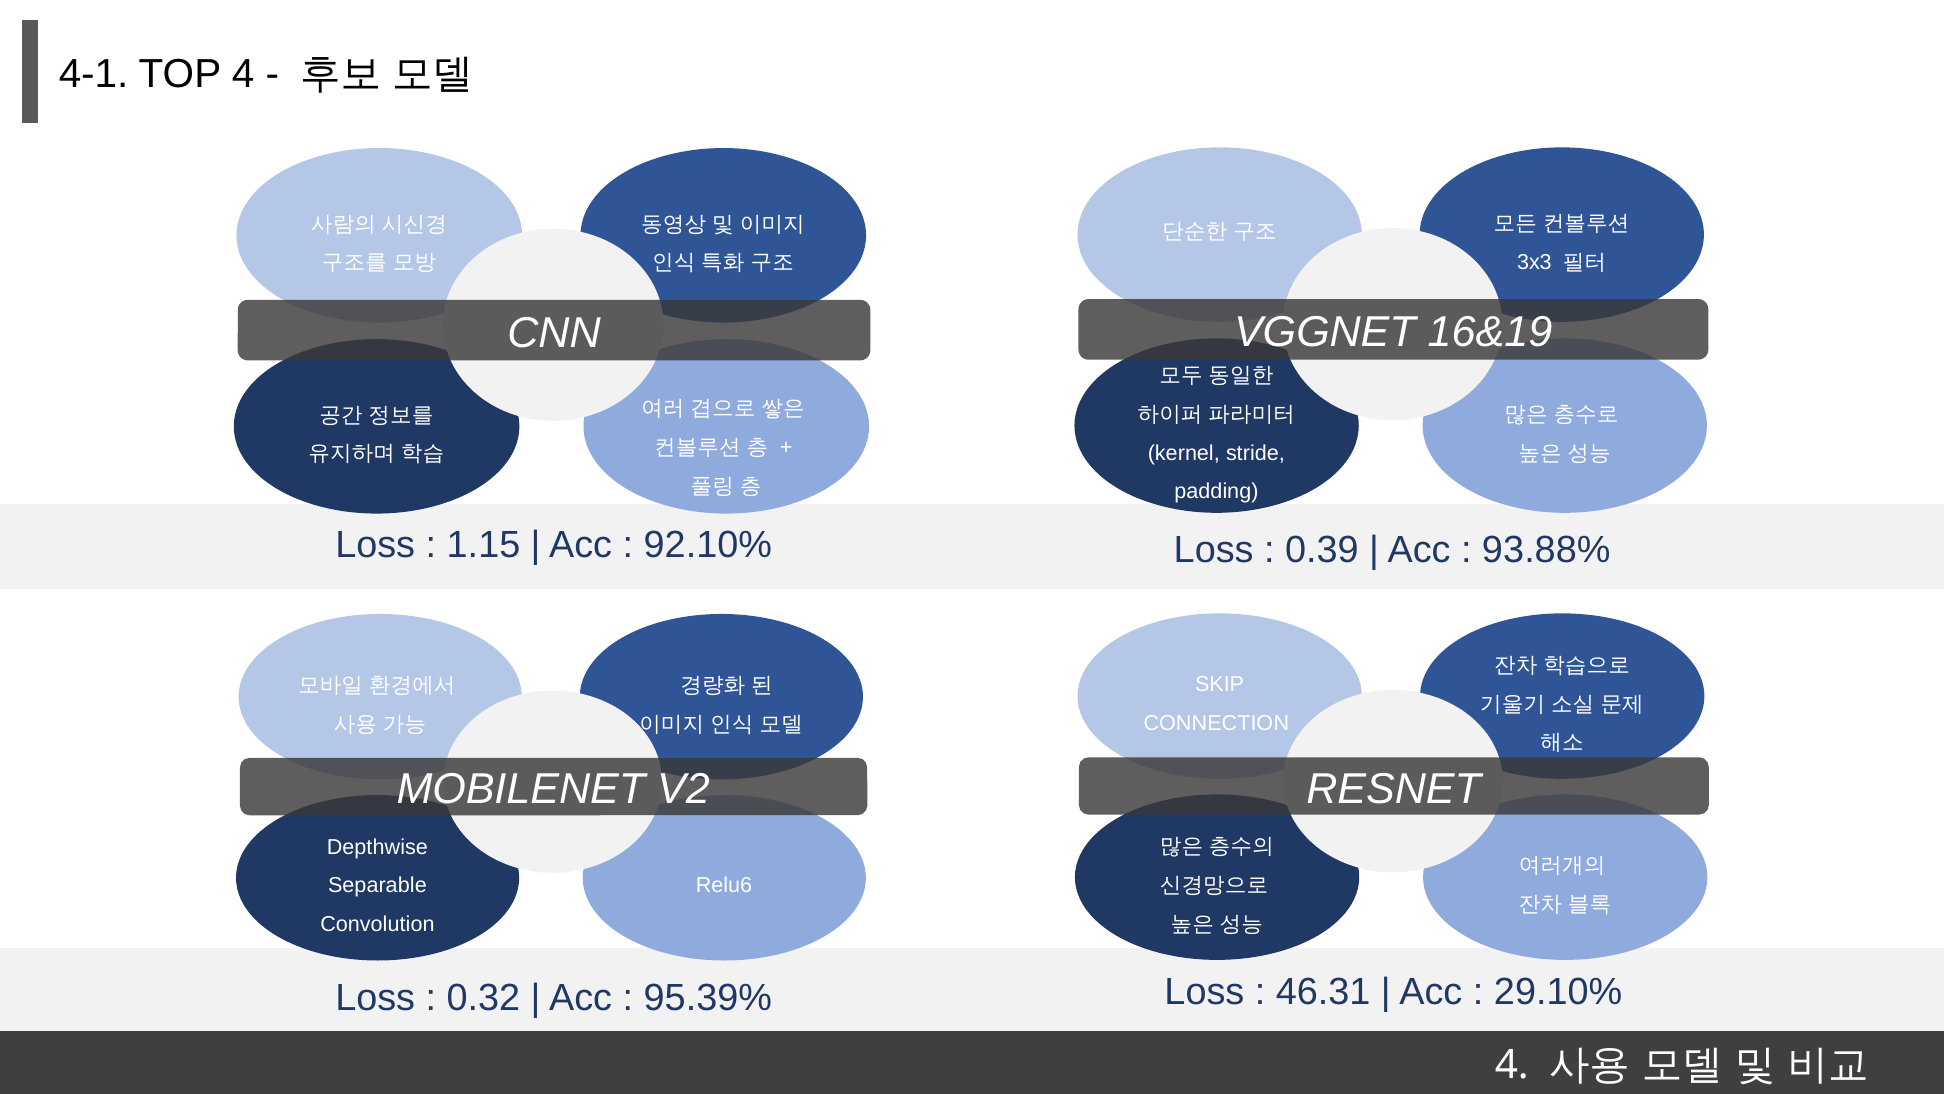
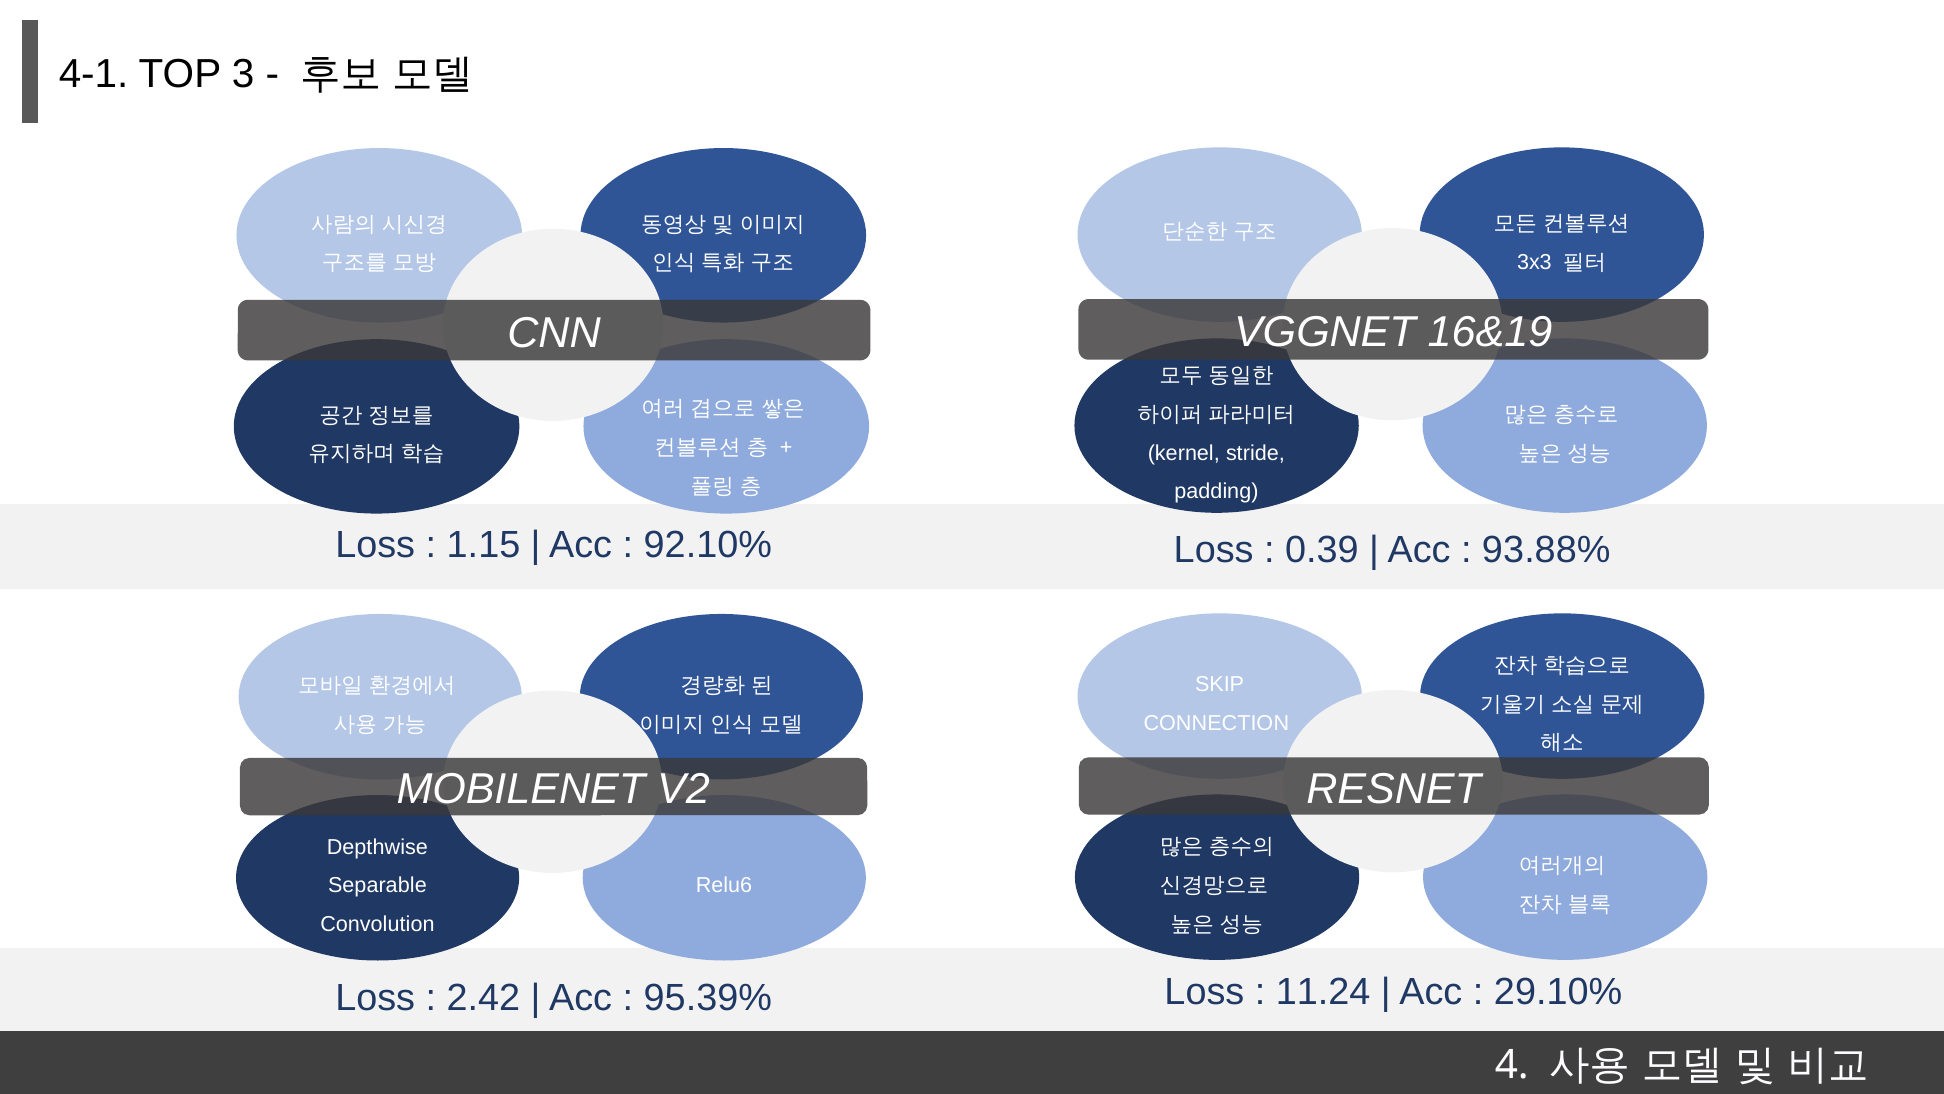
TOP 4: 4 -> 3 (243, 75)
46.31: 46.31 -> 11.24 (1323, 992)
0.32: 0.32 -> 2.42 (483, 997)
